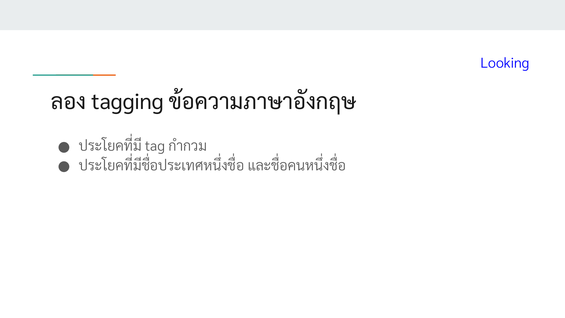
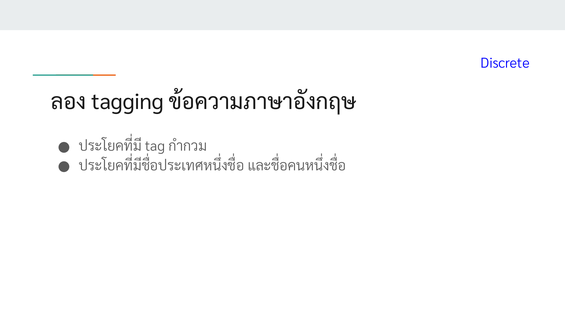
Looking: Looking -> Discrete (505, 63)
